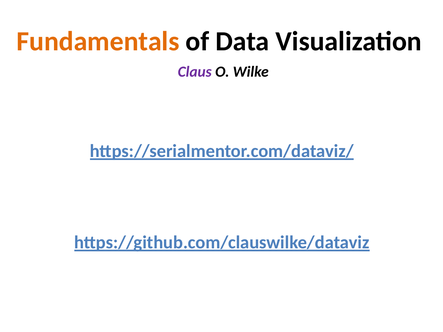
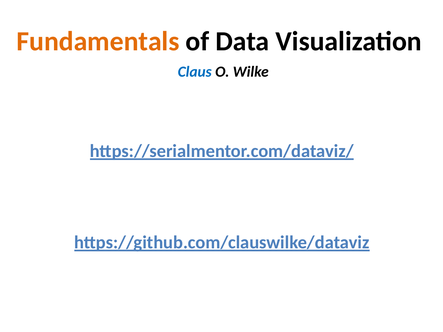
Claus colour: purple -> blue (195, 72)
